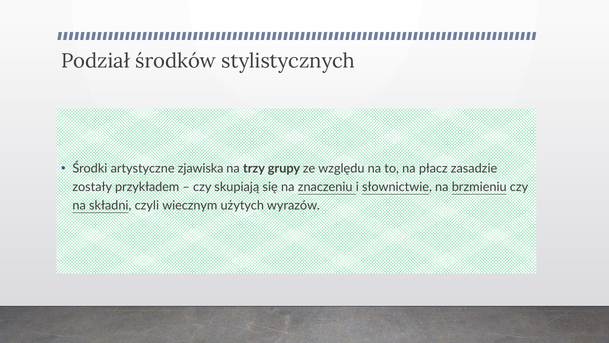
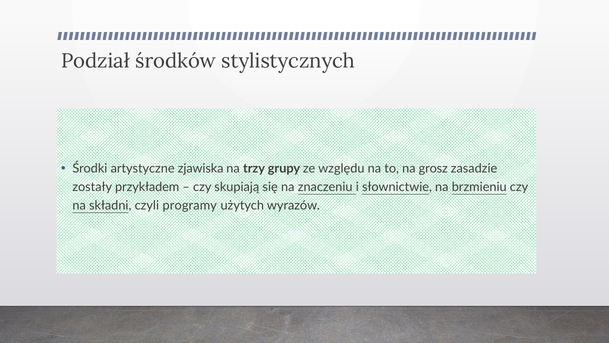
płacz: płacz -> grosz (433, 169)
wiecznym: wiecznym -> programy (190, 205)
